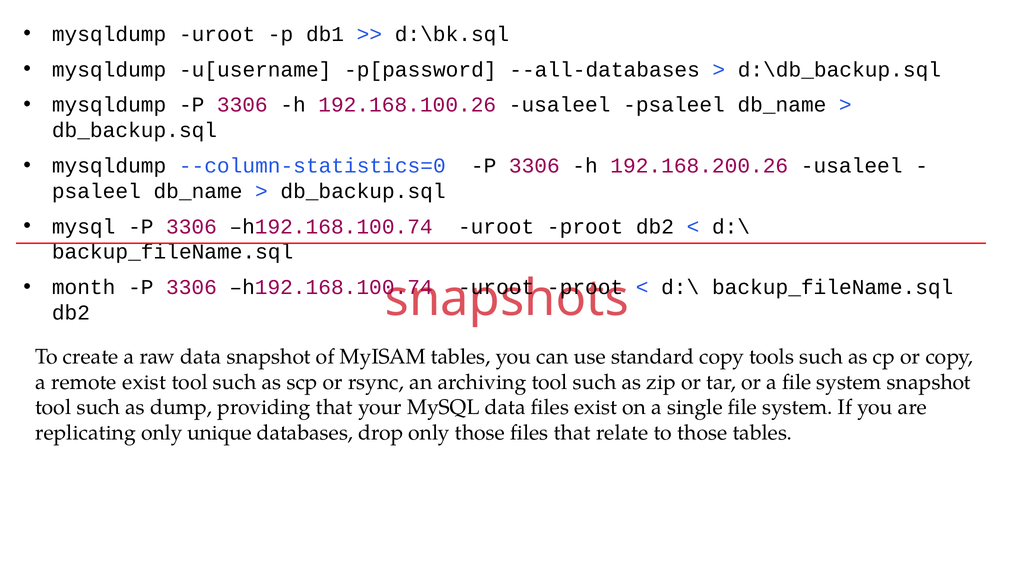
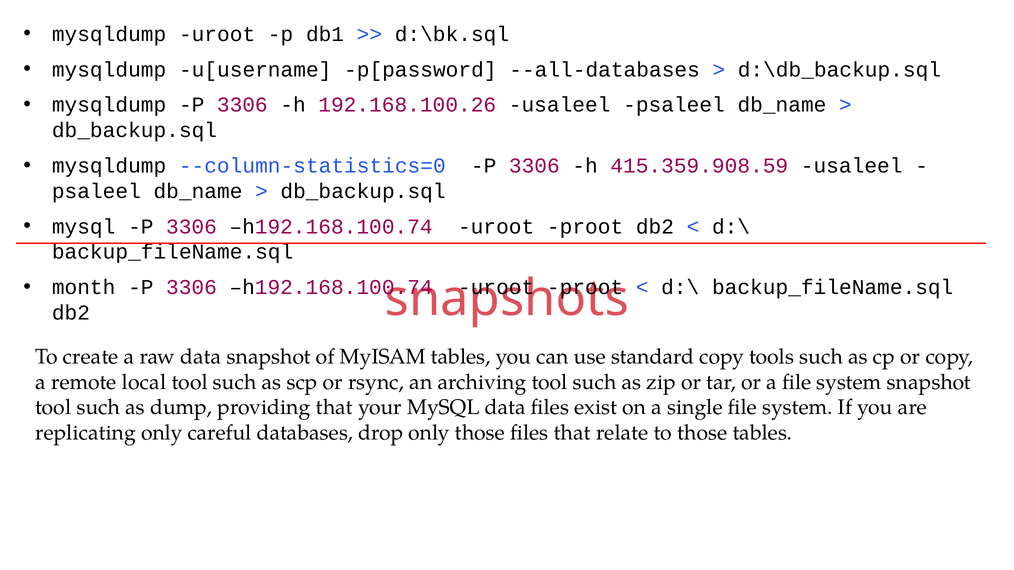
192.168.200.26: 192.168.200.26 -> 415.359.908.59 (699, 166)
remote exist: exist -> local (144, 382)
unique: unique -> careful (220, 433)
